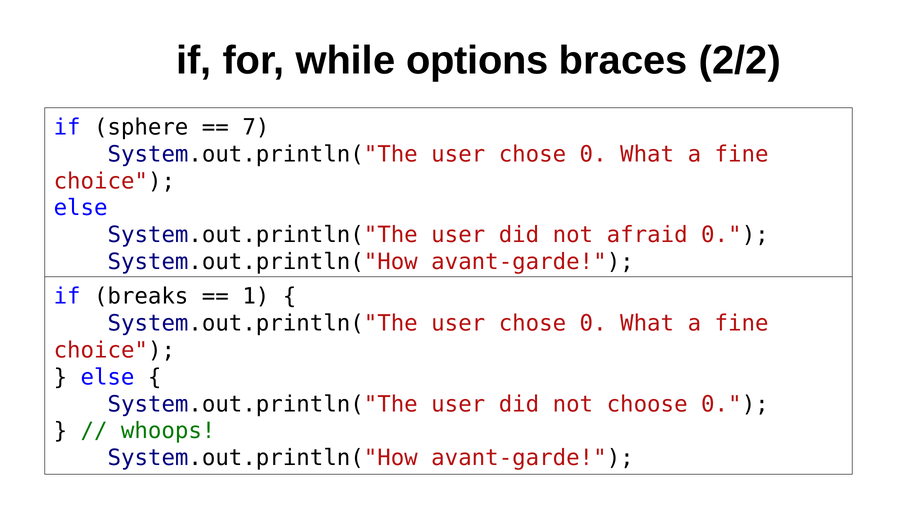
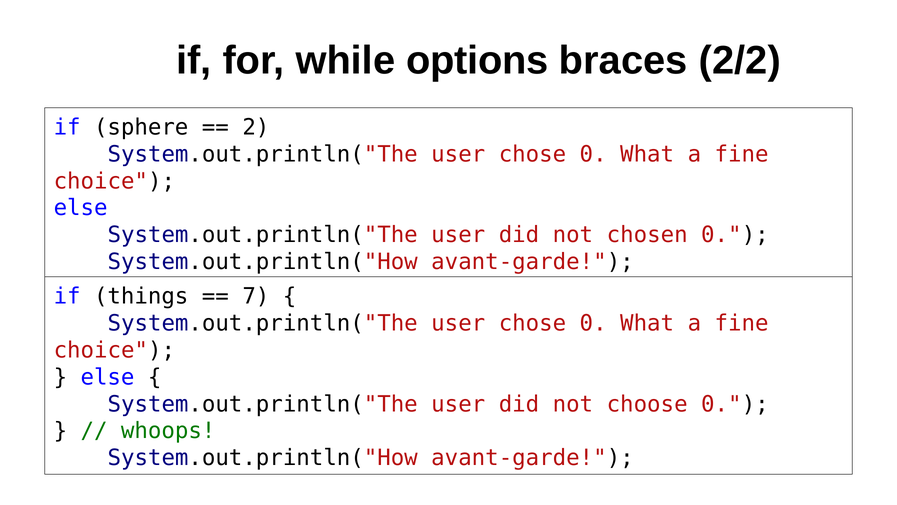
7: 7 -> 2 (256, 127)
afraid: afraid -> chosen (647, 235)
breaks: breaks -> things (141, 296)
1: 1 -> 7 (256, 296)
